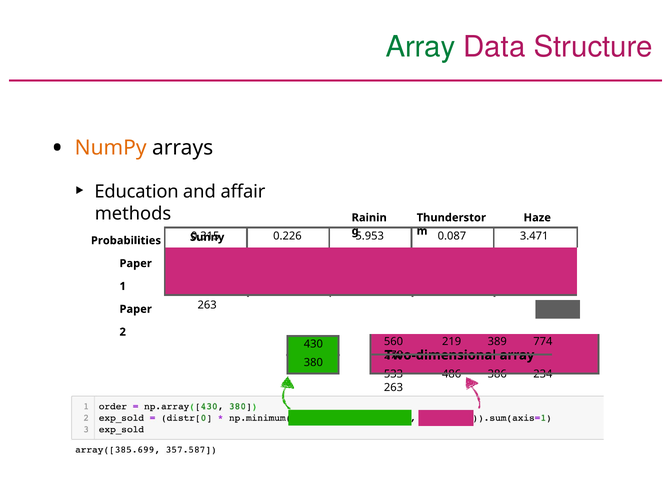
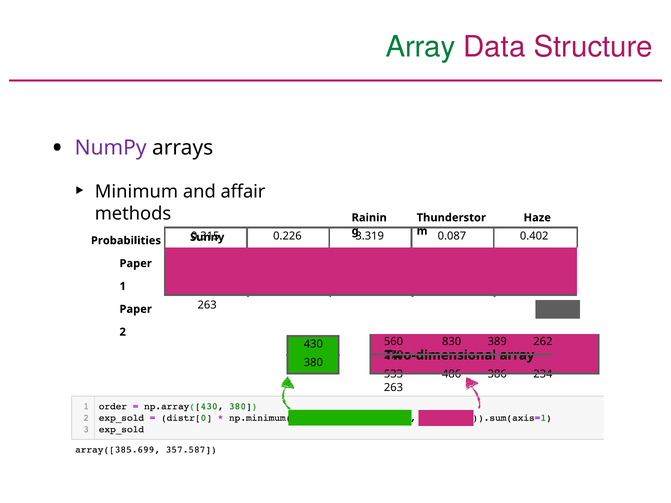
NumPy colour: orange -> purple (111, 148)
Education: Education -> Minimum (136, 192)
5.953: 5.953 -> 3.319 (370, 236)
3.471: 3.471 -> 0.402 (534, 236)
219: 219 -> 830 (452, 342)
774: 774 -> 262 (543, 342)
